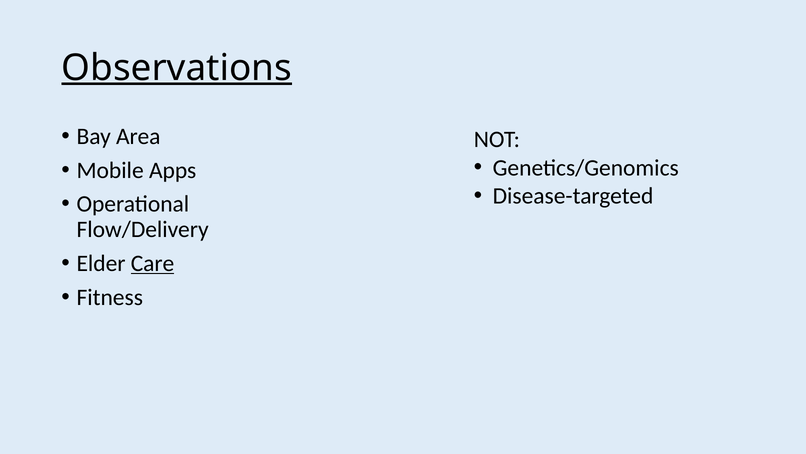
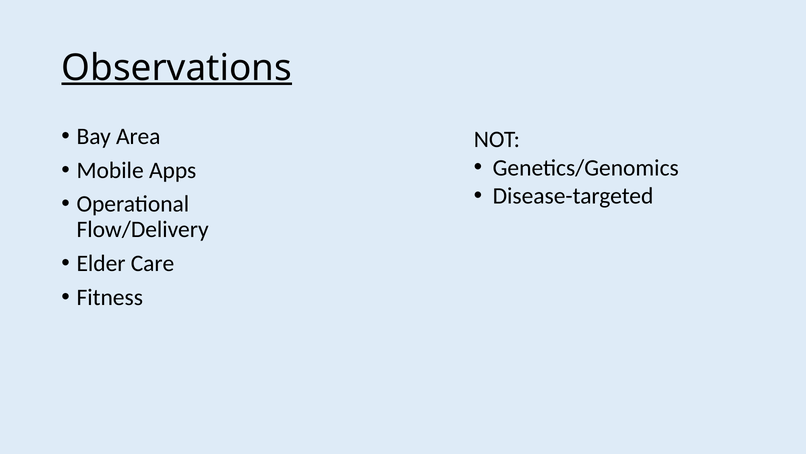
Care underline: present -> none (152, 263)
